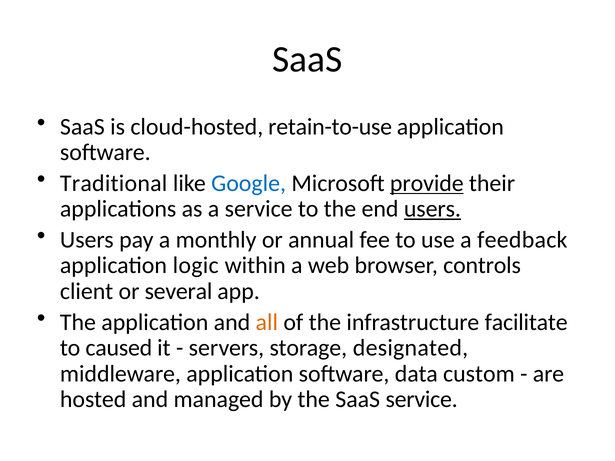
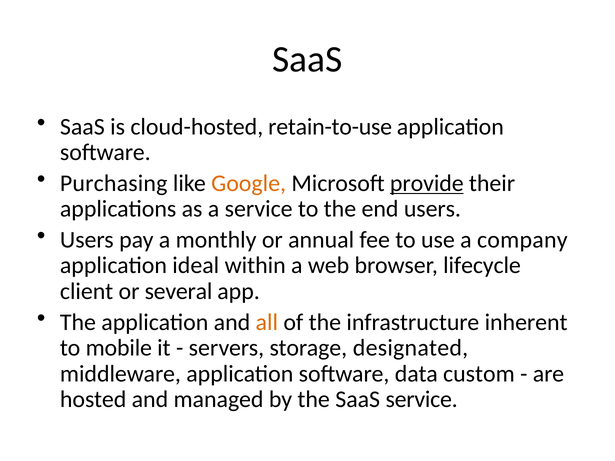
Traditional: Traditional -> Purchasing (114, 183)
Google colour: blue -> orange (249, 183)
users underline: present -> none (432, 209)
feedback: feedback -> company (522, 240)
logic: logic -> ideal (196, 266)
controls: controls -> lifecycle (482, 266)
facilitate: facilitate -> inherent (526, 322)
caused: caused -> mobile (119, 348)
